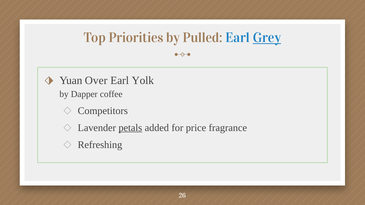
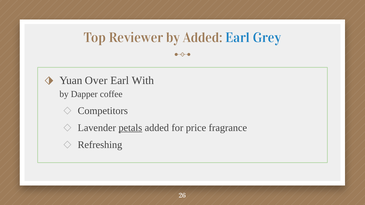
Priorities: Priorities -> Reviewer (136, 38)
by Pulled: Pulled -> Added (203, 38)
Grey underline: present -> none (267, 38)
Yolk: Yolk -> With (143, 81)
